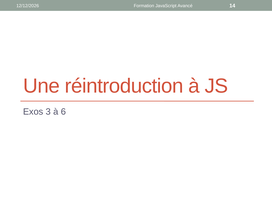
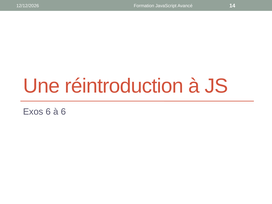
Exos 3: 3 -> 6 (48, 112)
